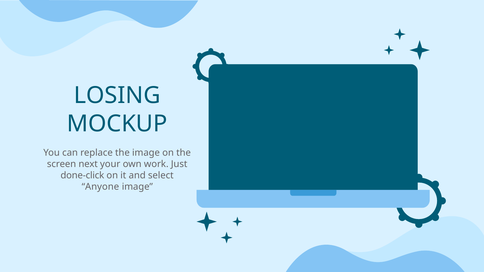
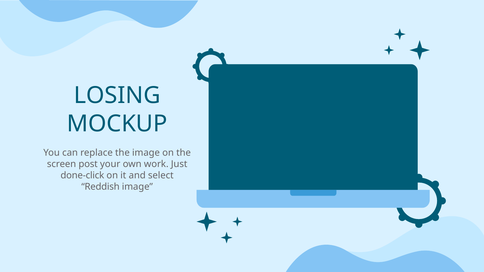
next: next -> post (88, 164)
Anyone: Anyone -> Reddish (100, 187)
